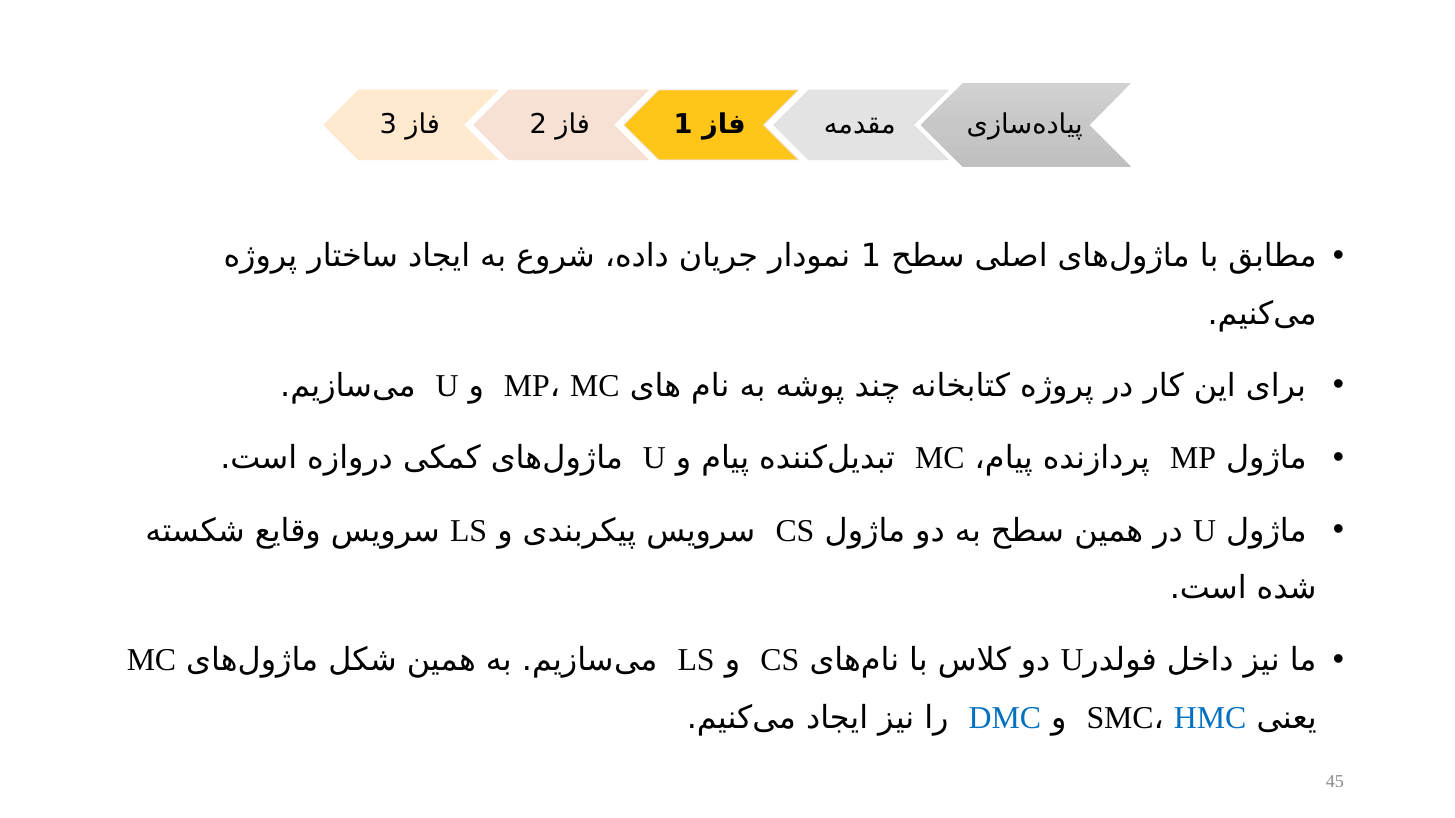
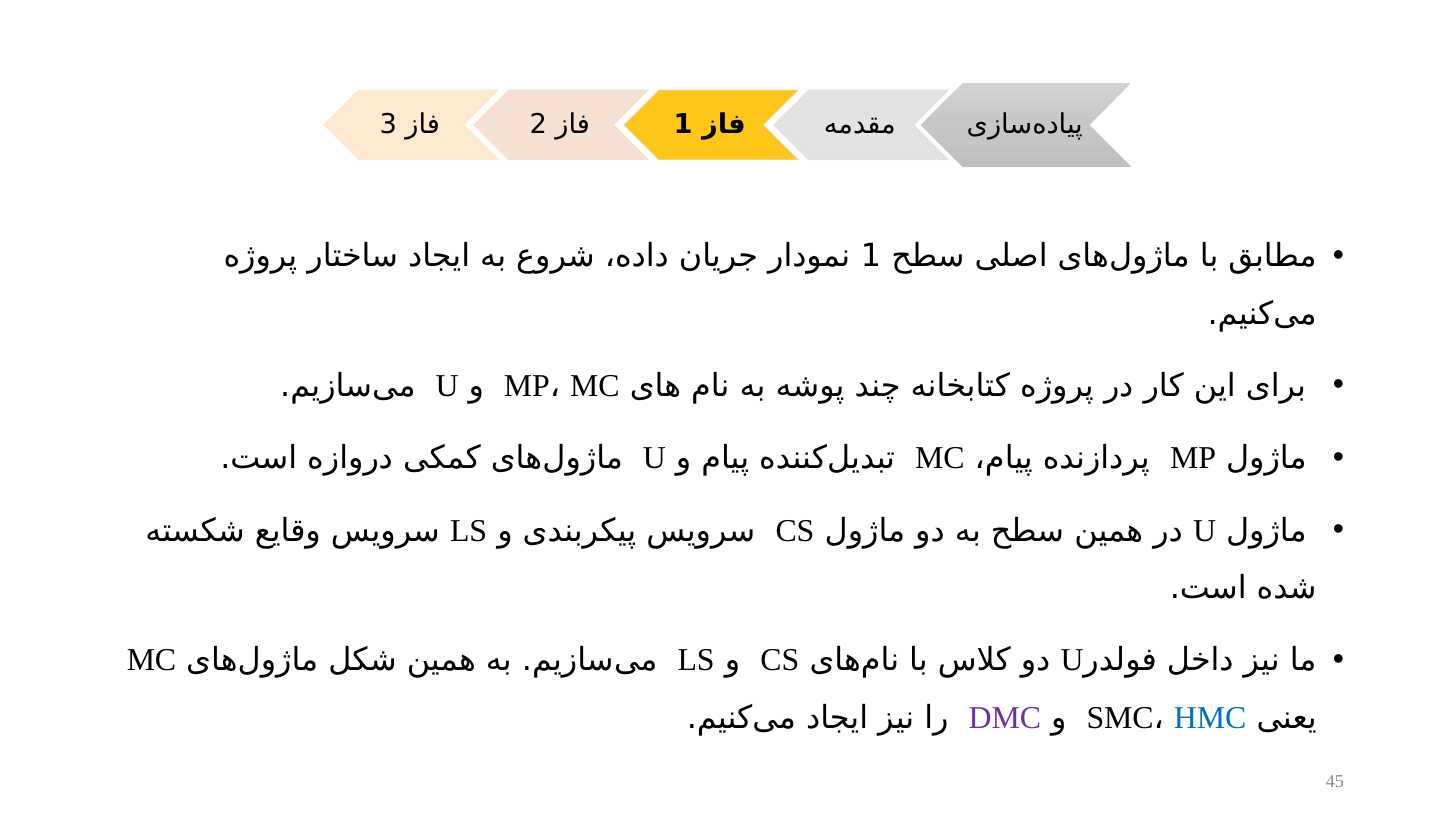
DMC colour: blue -> purple (1005, 718)
